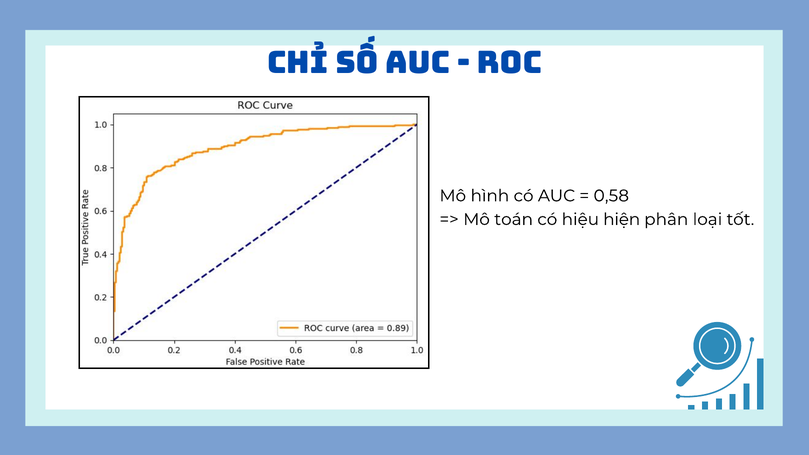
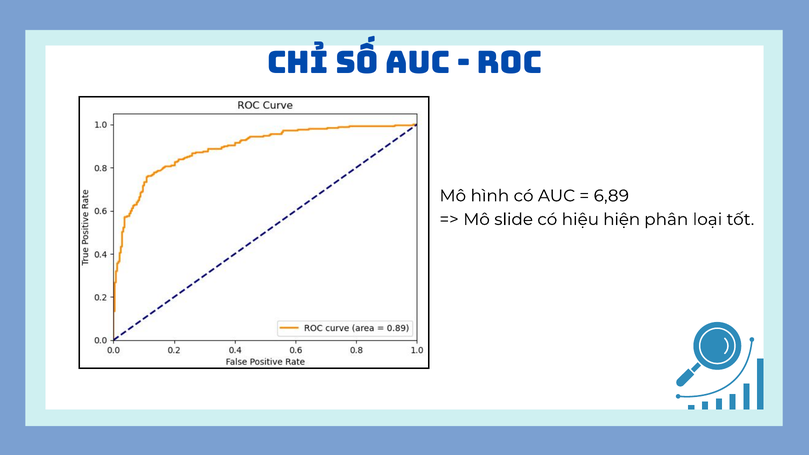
0,58: 0,58 -> 6,89 (611, 196)
toán: toán -> slide (514, 219)
